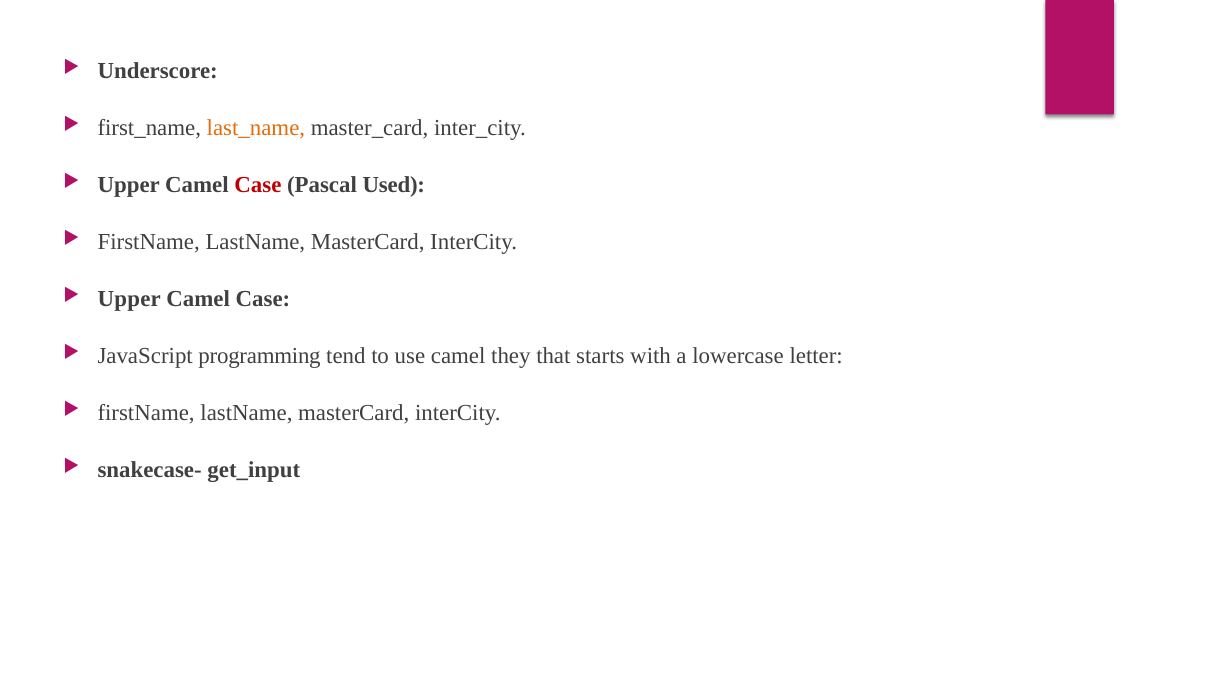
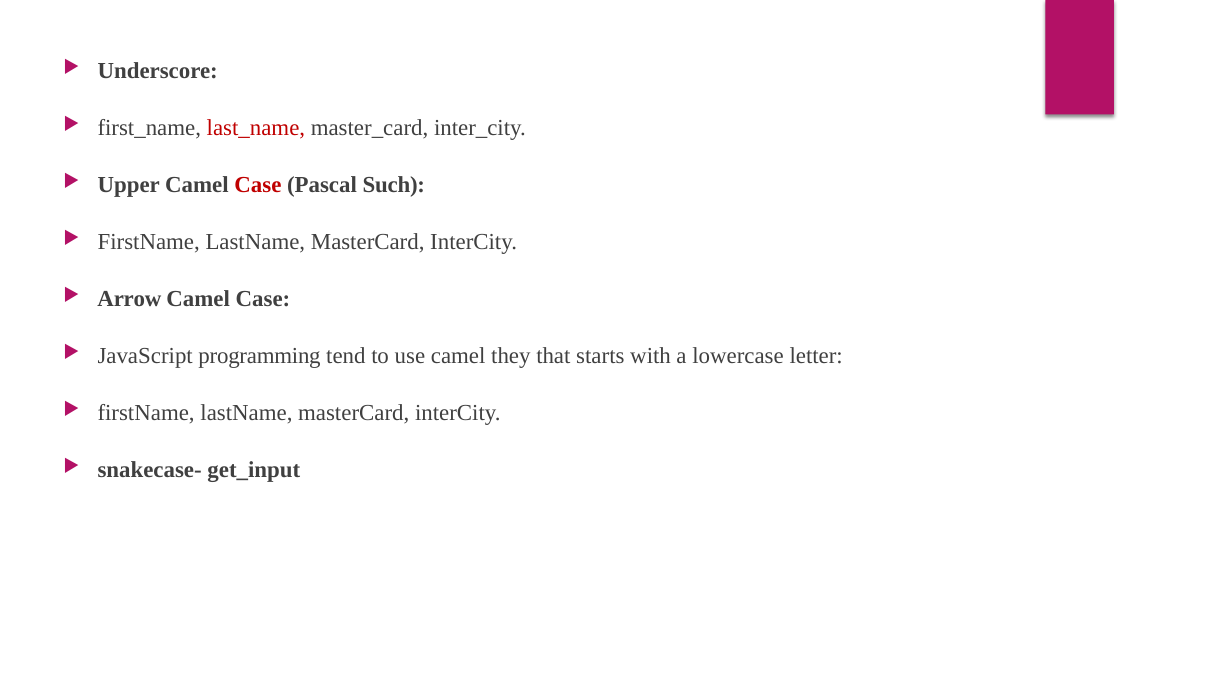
last_name colour: orange -> red (256, 128)
Used: Used -> Such (394, 185)
Upper: Upper -> Arrow (129, 299)
